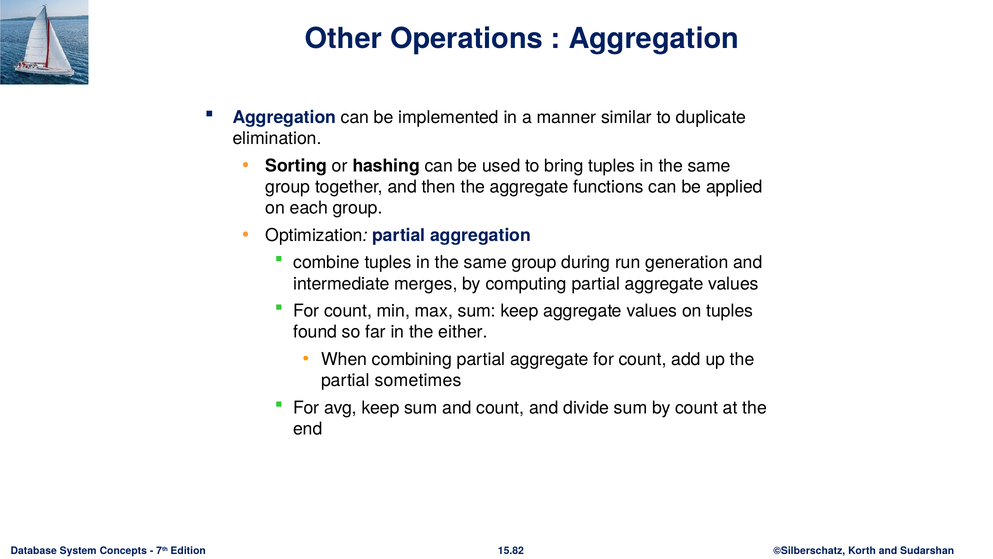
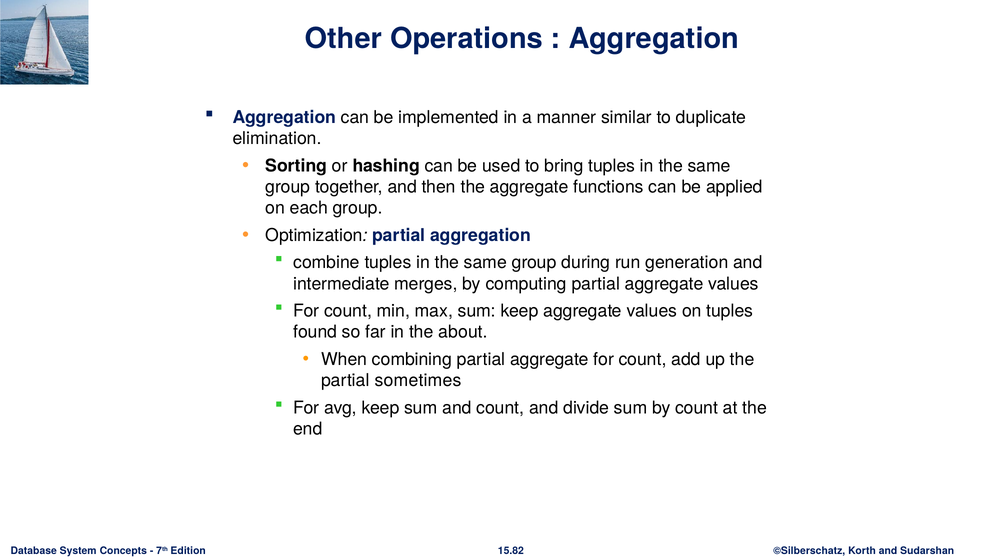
either: either -> about (463, 332)
